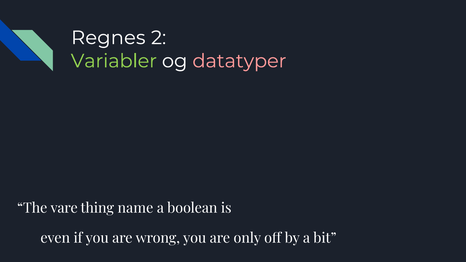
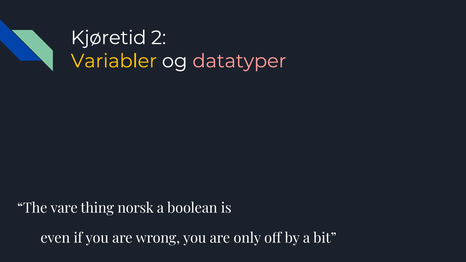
Regnes: Regnes -> Kjøretid (108, 38)
Variabler colour: light green -> yellow (114, 61)
name: name -> norsk (136, 208)
